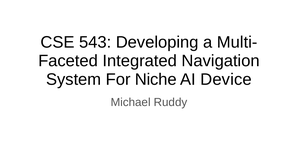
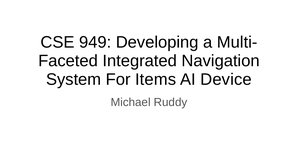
543: 543 -> 949 (95, 42)
Niche: Niche -> Items (156, 79)
